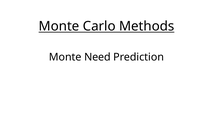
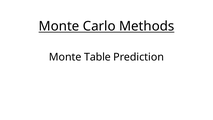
Need: Need -> Table (97, 57)
